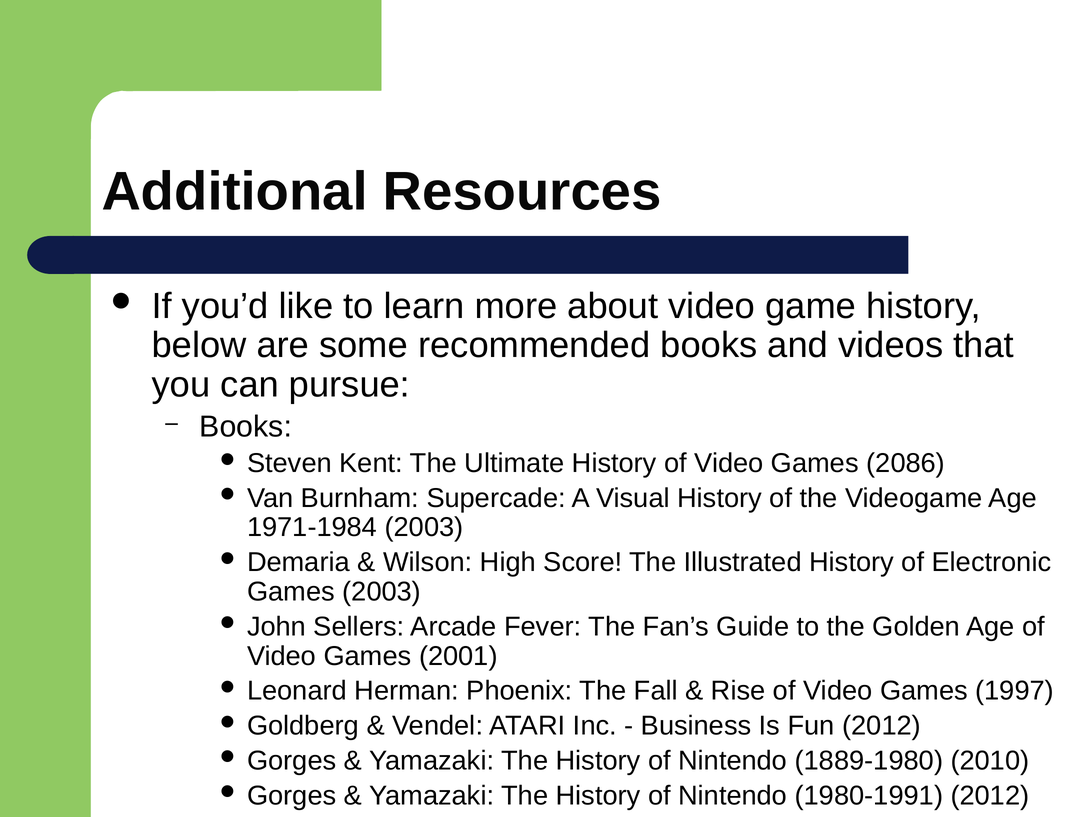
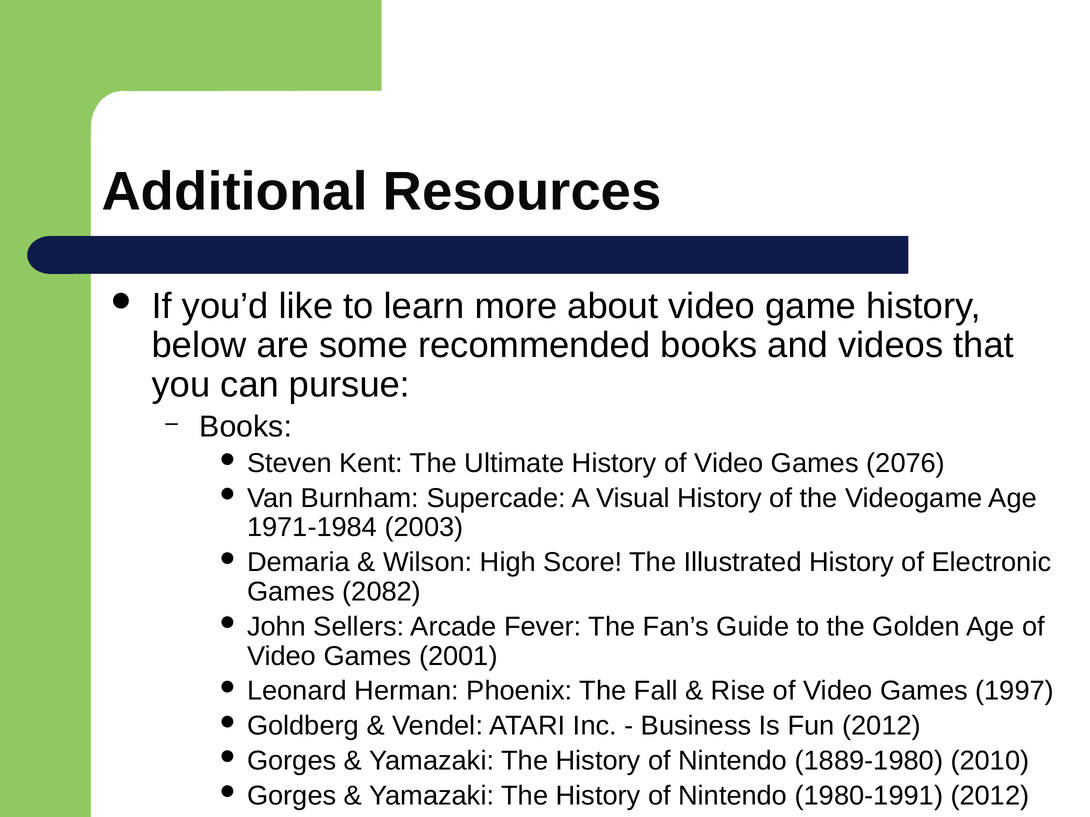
2086: 2086 -> 2076 (906, 463)
Games 2003: 2003 -> 2082 (382, 592)
